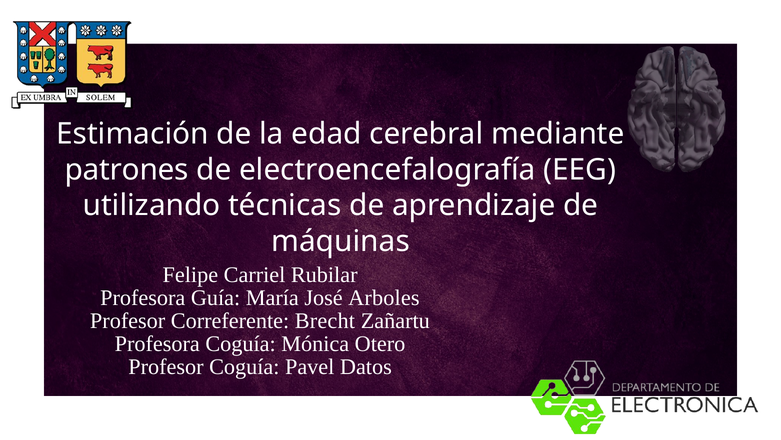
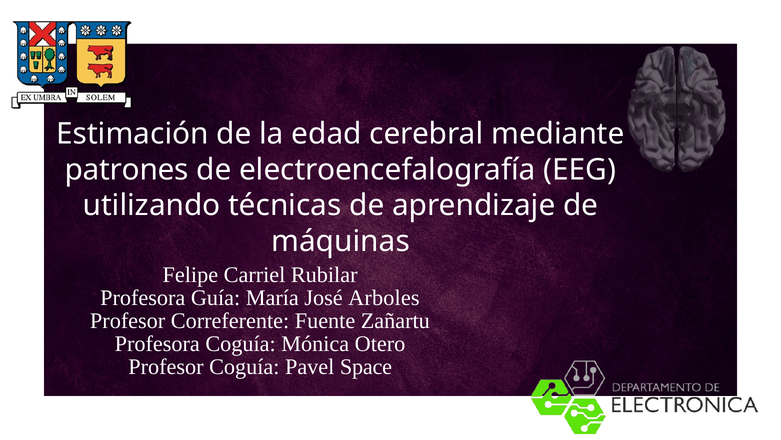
Brecht: Brecht -> Fuente (325, 320)
Datos: Datos -> Space (366, 366)
